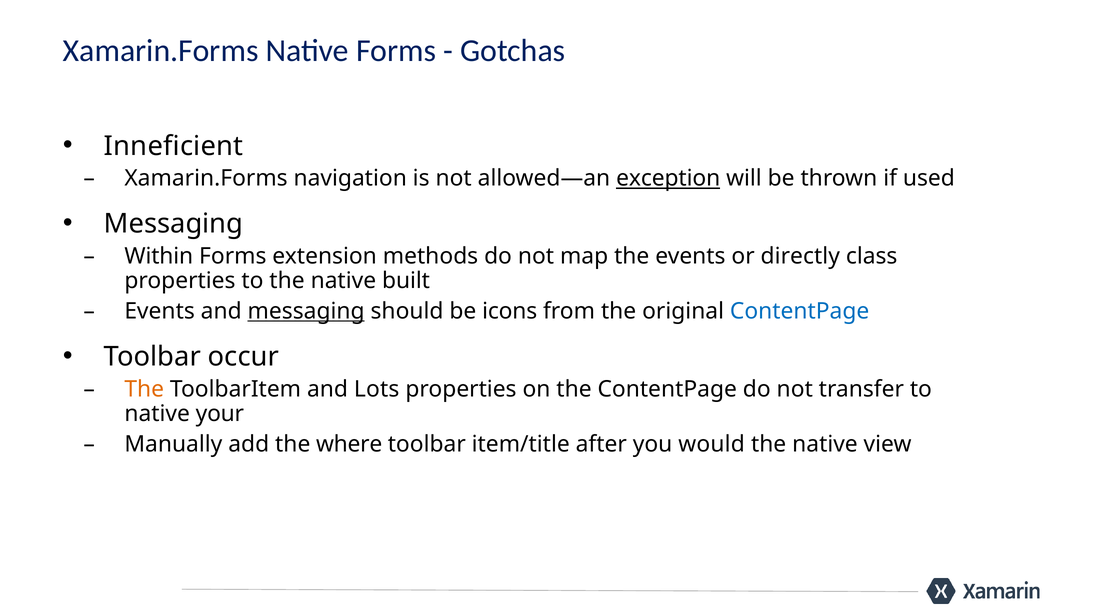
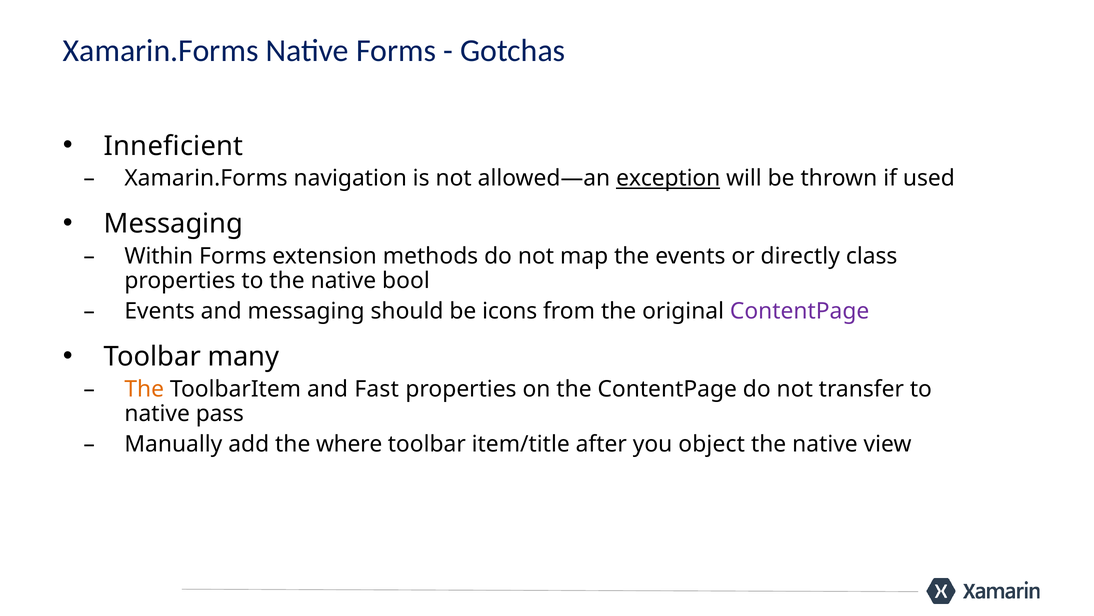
built: built -> bool (406, 281)
messaging underline: present -> none (306, 311)
ContentPage colour: blue -> purple (800, 311)
occur: occur -> many (243, 356)
Lots: Lots -> Fast (377, 389)
your: your -> pass (220, 413)
would: would -> object (712, 444)
